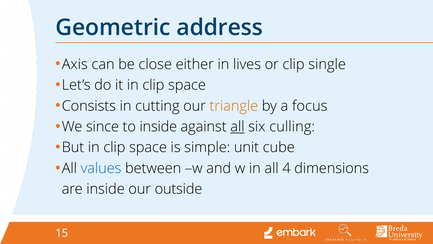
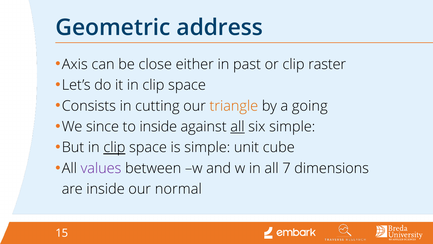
lives: lives -> past (247, 64)
single: single -> raster (327, 64)
focus: focus -> going (310, 106)
six culling: culling -> simple (292, 127)
clip underline: none -> present (114, 147)
values colour: blue -> purple (101, 168)
4: 4 -> 7 (286, 168)
outside: outside -> normal (178, 189)
